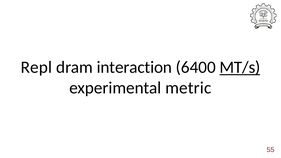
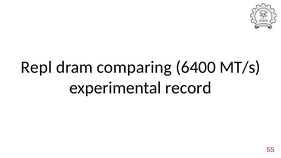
interaction: interaction -> comparing (134, 67)
MT/s underline: present -> none (240, 67)
metric: metric -> record (188, 88)
